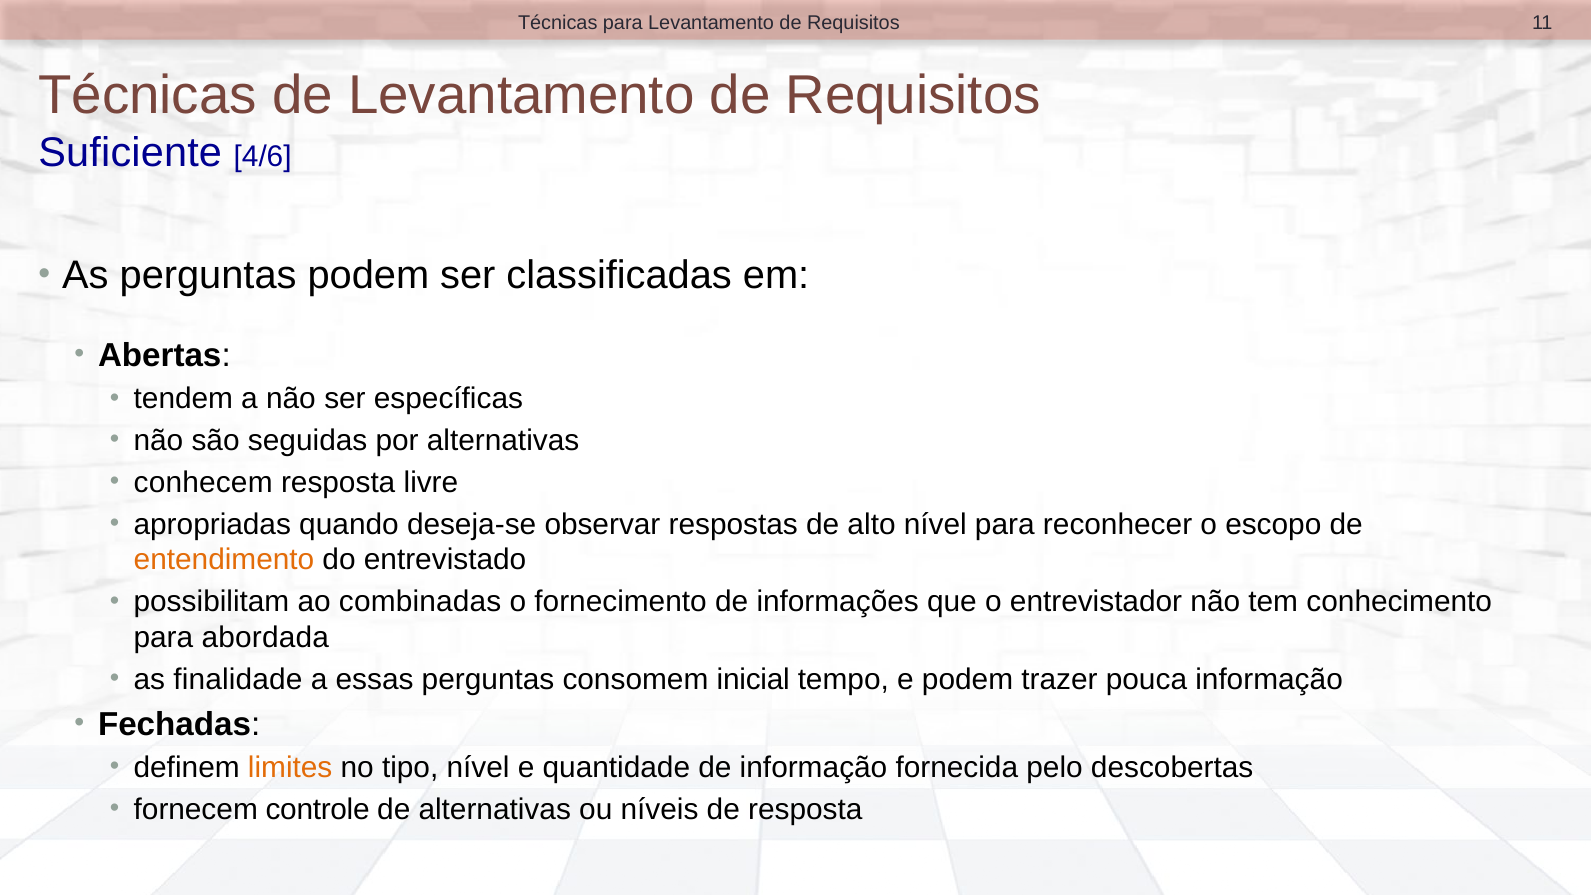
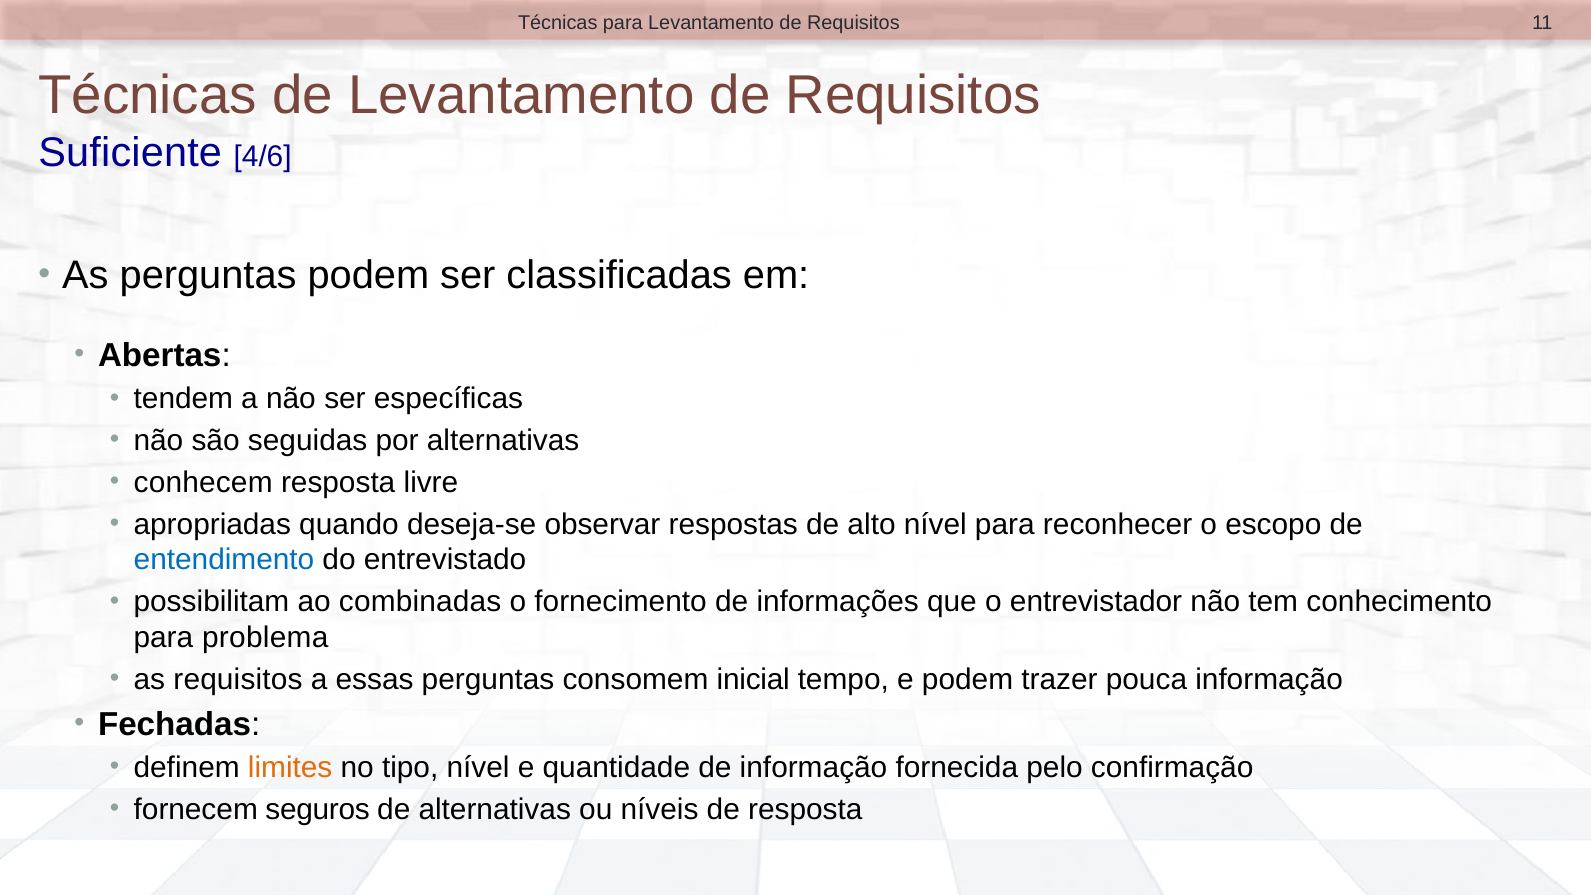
entendimento colour: orange -> blue (224, 560)
abordada: abordada -> problema (265, 638)
as finalidade: finalidade -> requisitos (238, 679)
descobertas: descobertas -> confirmação (1172, 768)
controle: controle -> seguros (318, 809)
